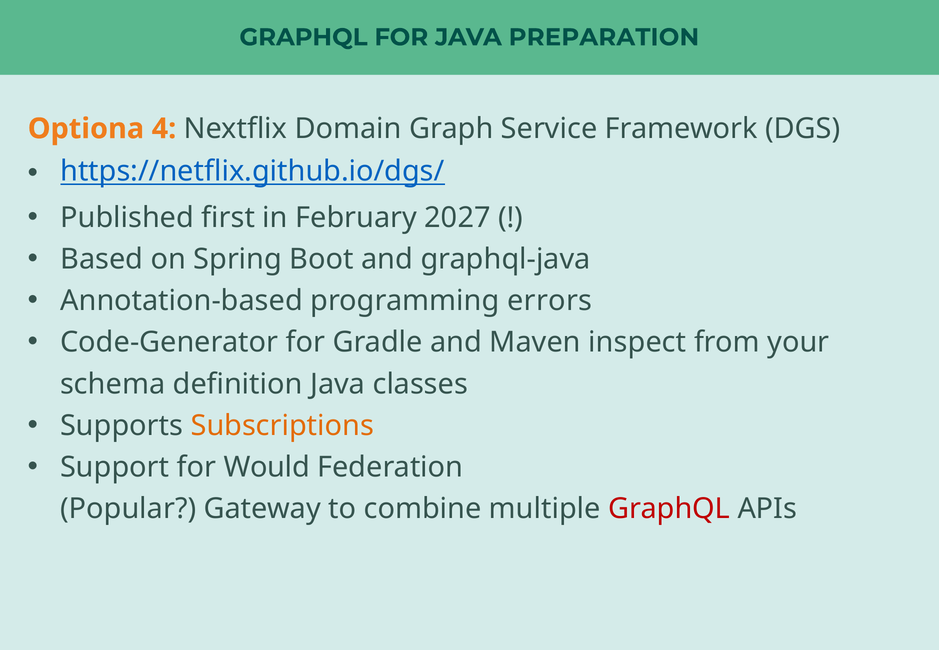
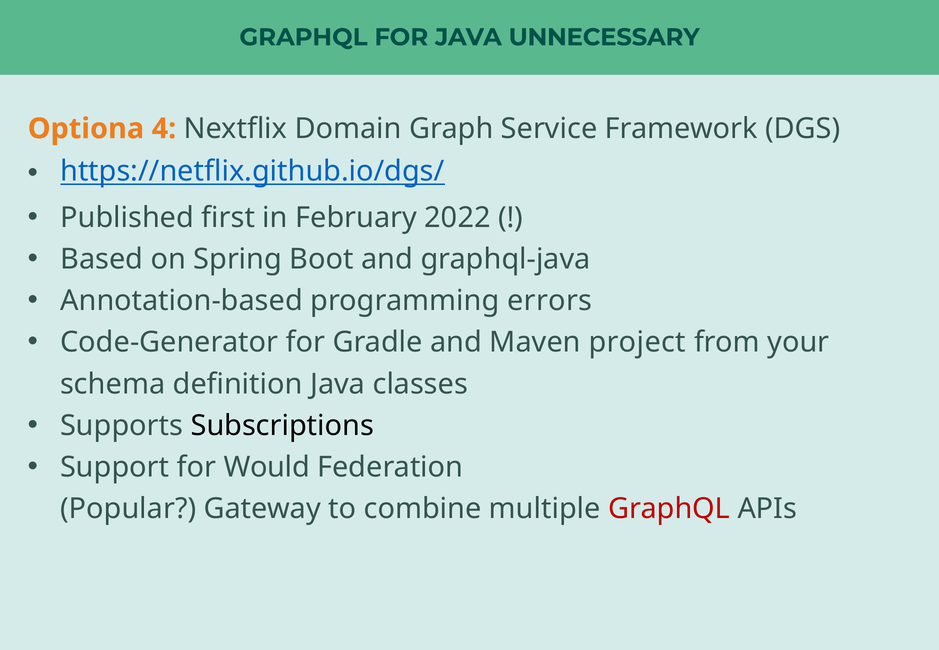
PREPARATION: PREPARATION -> UNNECESSARY (604, 37)
2027: 2027 -> 2022 (458, 218)
inspect: inspect -> project (637, 342)
Subscriptions colour: orange -> black (282, 426)
